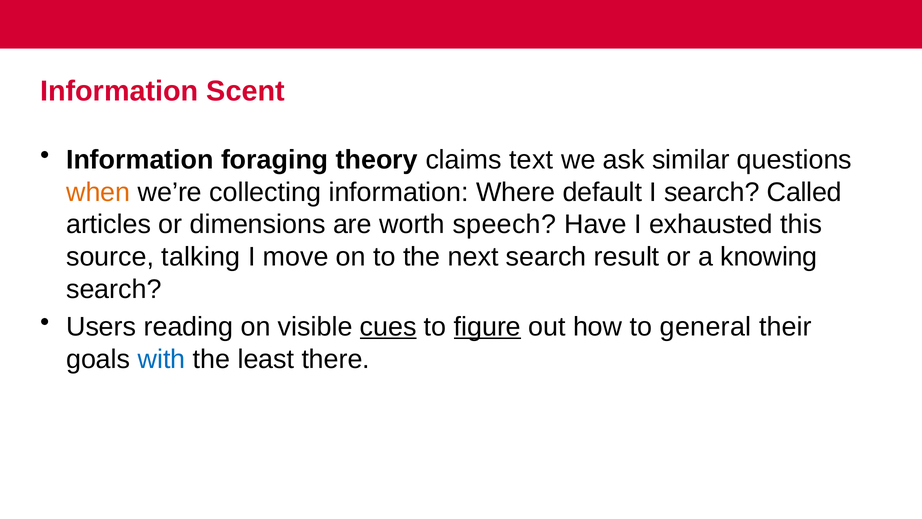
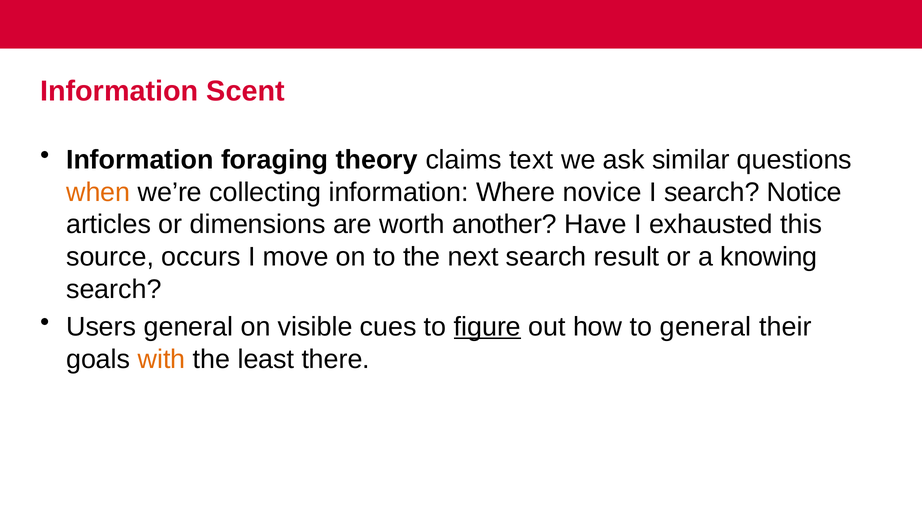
default: default -> novice (602, 192)
Called: Called -> Notice (804, 192)
speech: speech -> another (505, 224)
talking: talking -> occurs (201, 257)
Users reading: reading -> general (188, 327)
cues underline: present -> none (388, 327)
with colour: blue -> orange (162, 359)
